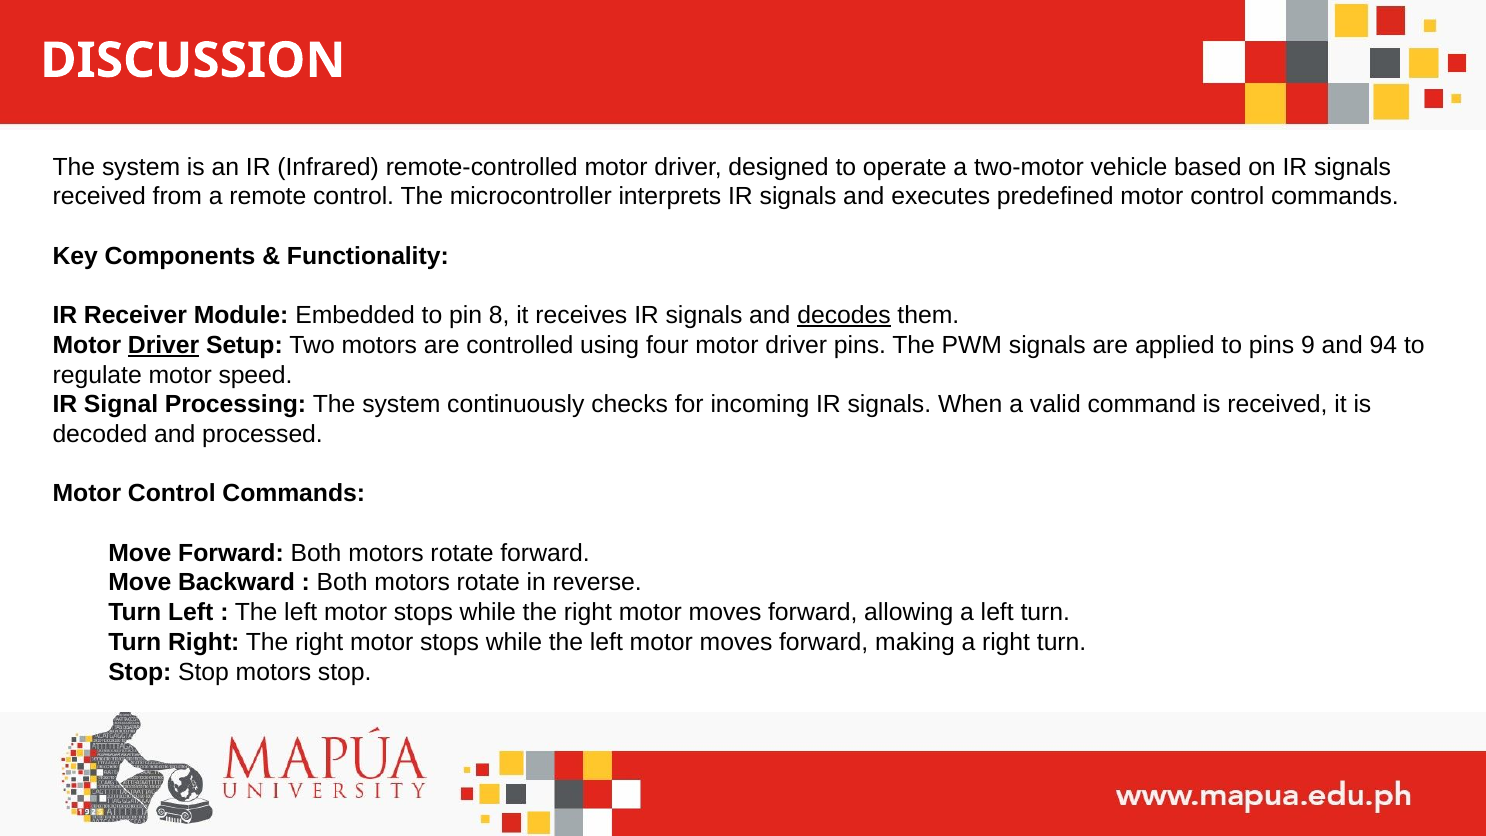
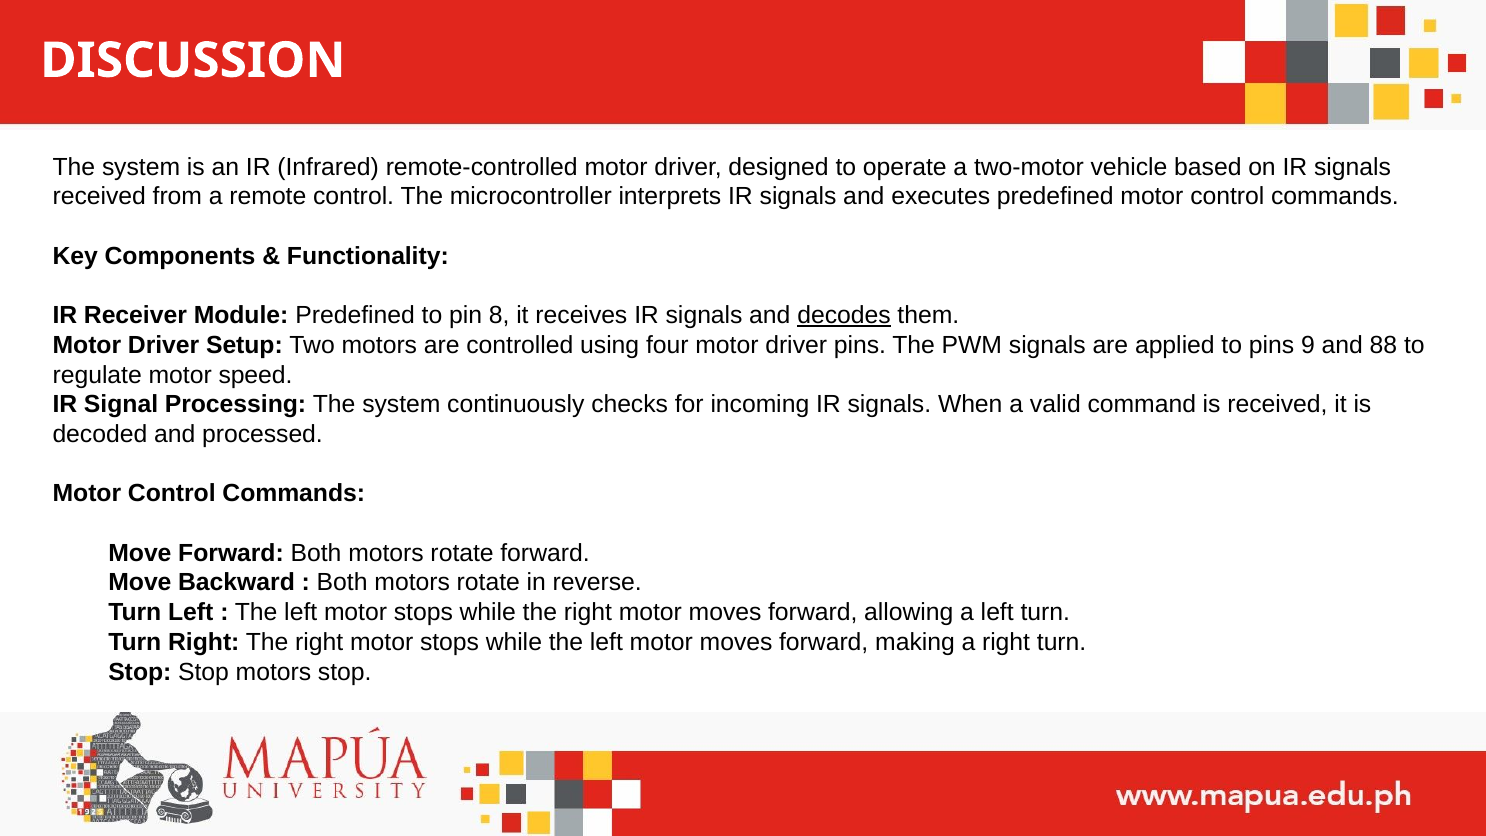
Module Embedded: Embedded -> Predefined (355, 315)
Driver underline: present -> none (164, 345)
94: 94 -> 88 (1383, 345)
